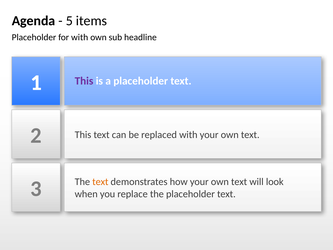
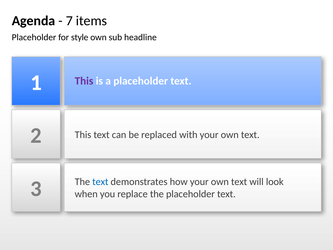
5: 5 -> 7 (69, 21)
for with: with -> style (80, 37)
text colour: orange -> blue (100, 182)
